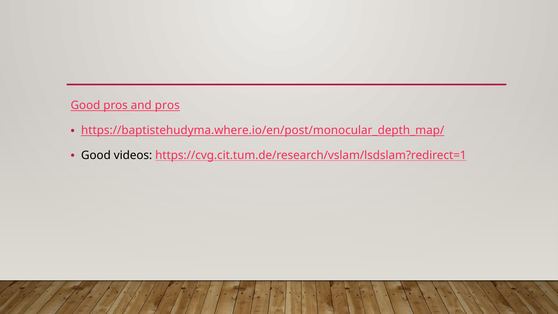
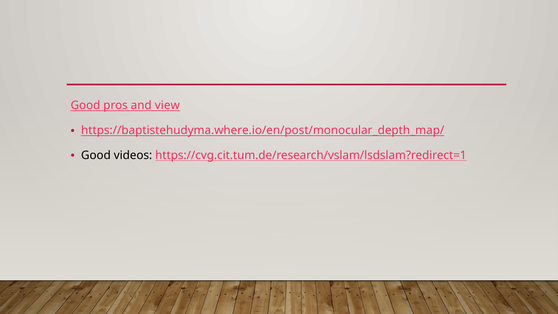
and pros: pros -> view (167, 105)
